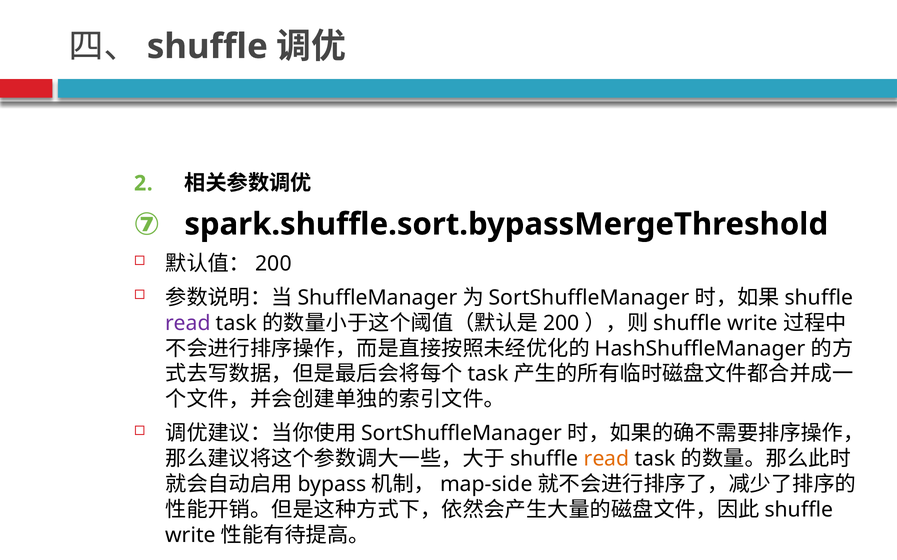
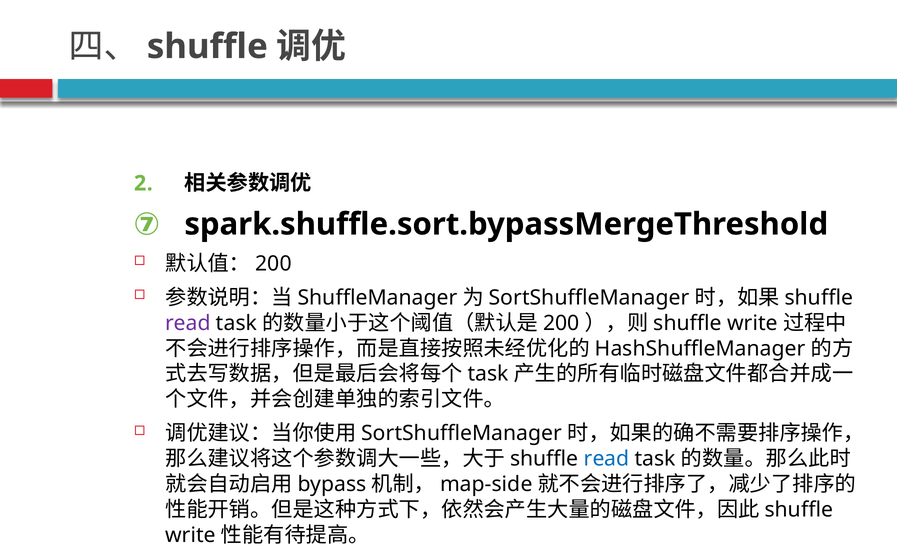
read colour: orange -> blue (607, 459)
